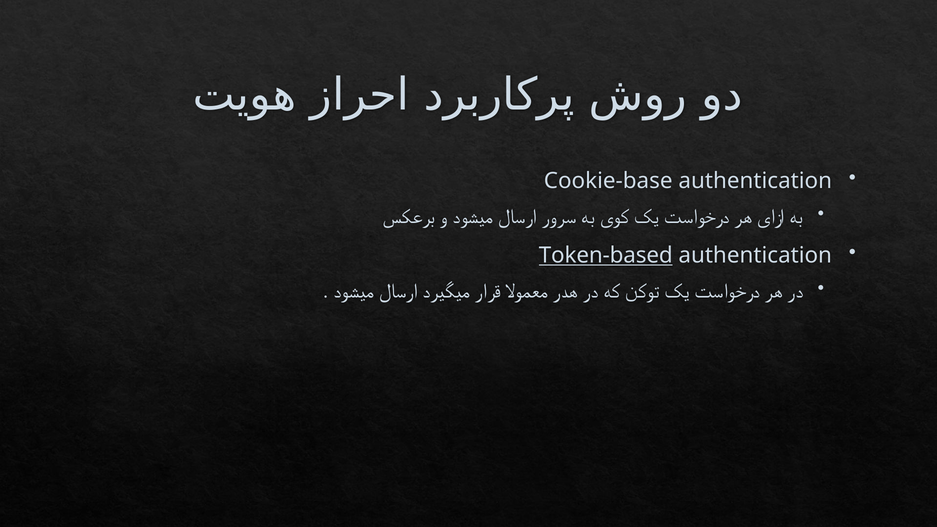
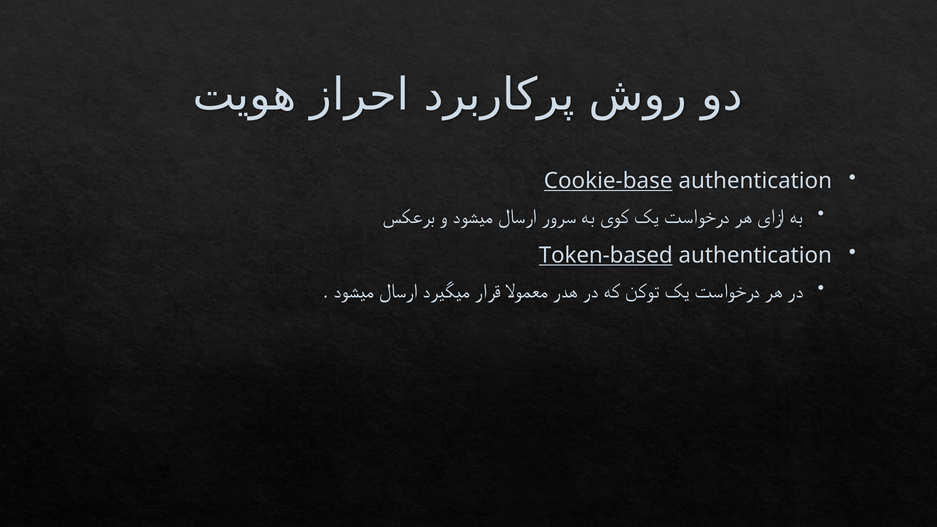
Cookie-base underline: none -> present (608, 181)
